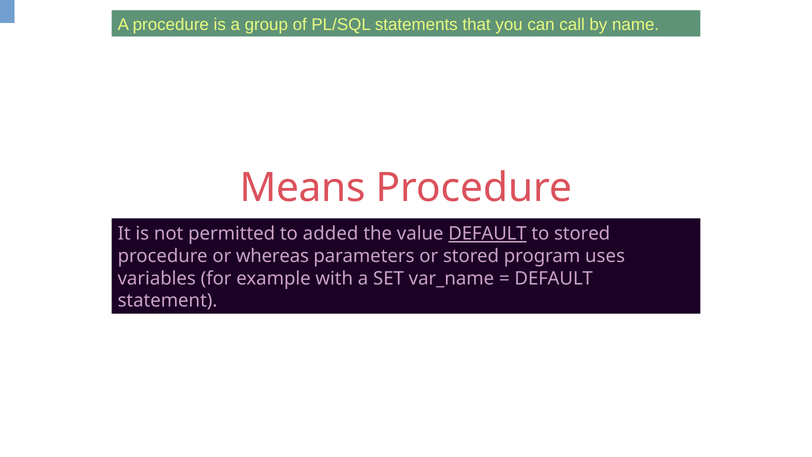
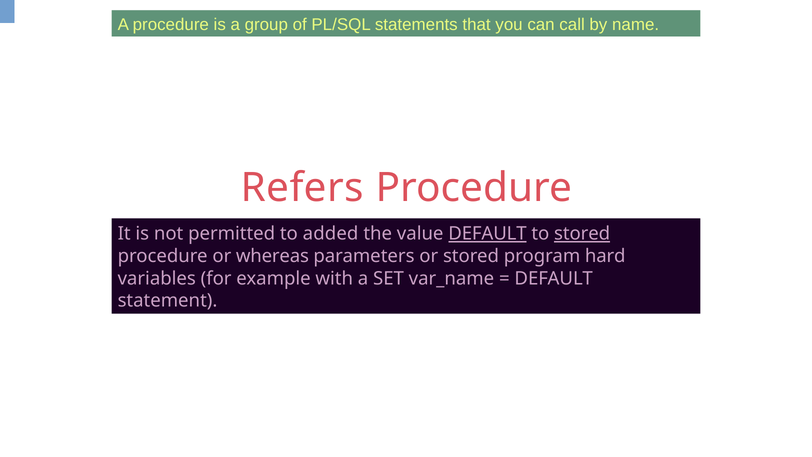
Means: Means -> Refers (302, 188)
stored underline: none -> present (582, 234)
uses: uses -> hard (605, 256)
